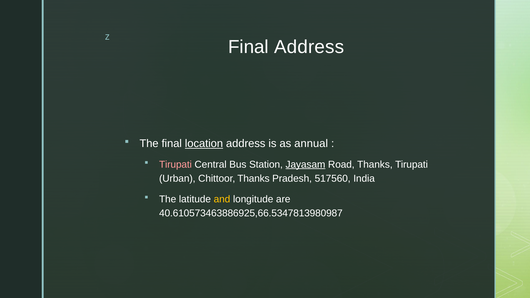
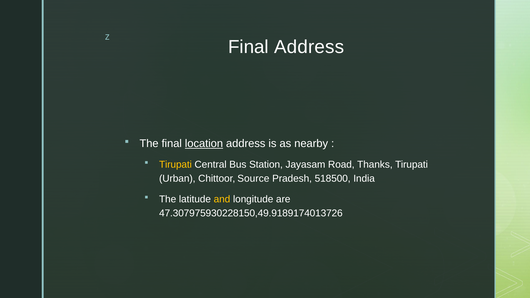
annual: annual -> nearby (311, 144)
Tirupati colour: pink -> yellow (175, 164)
Jayasam underline: present -> none (305, 164)
Chittoor Thanks: Thanks -> Source (253, 179)
517560: 517560 -> 518500 (333, 179)
40.610573463886925,66.5347813980987: 40.610573463886925,66.5347813980987 -> 47.307975930228150,49.9189174013726 (251, 213)
